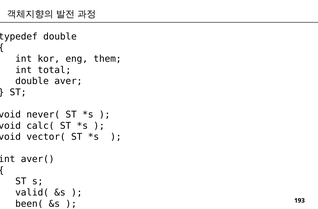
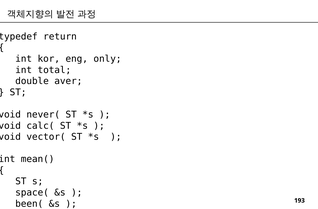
double: double -> return (60, 36)
them: them -> only (107, 59)
aver(: aver( -> mean( (38, 159)
valid(: valid( -> space( (32, 192)
